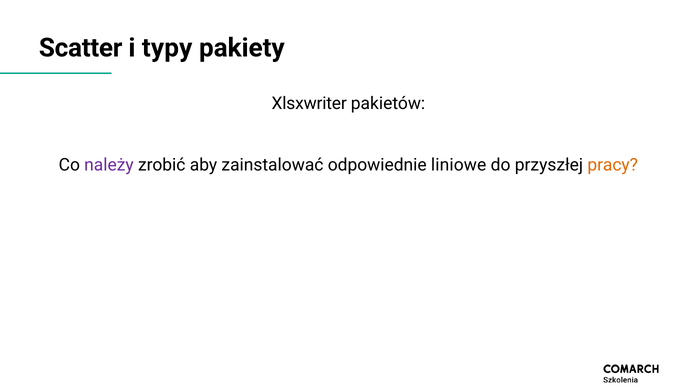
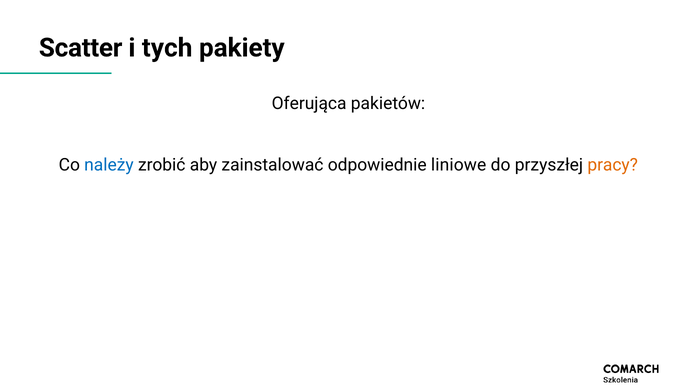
typy: typy -> tych (167, 48)
Xlsxwriter: Xlsxwriter -> Oferująca (309, 103)
należy colour: purple -> blue (109, 165)
